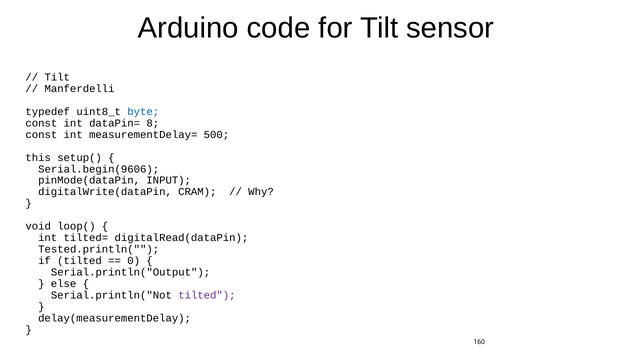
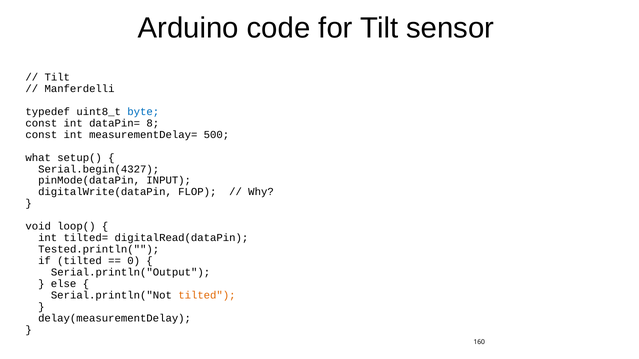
this: this -> what (38, 158)
Serial.begin(9606: Serial.begin(9606 -> Serial.begin(4327 (99, 169)
CRAM: CRAM -> FLOP (197, 192)
tilted colour: purple -> orange (207, 296)
